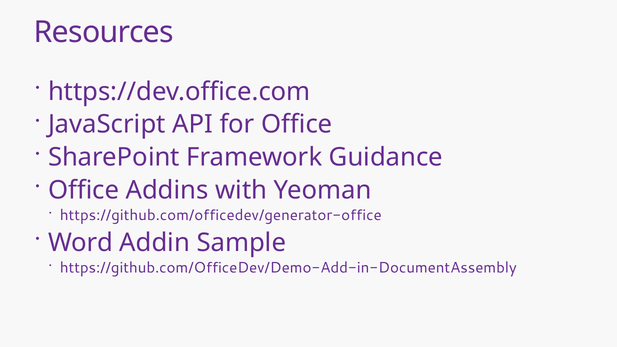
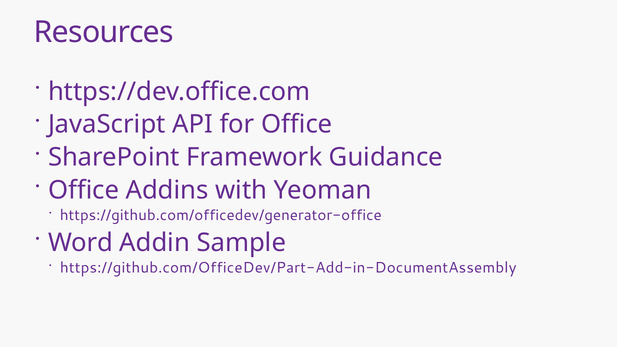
https://github.com/OfficeDev/Demo-Add-in-DocumentAssembly: https://github.com/OfficeDev/Demo-Add-in-DocumentAssembly -> https://github.com/OfficeDev/Part-Add-in-DocumentAssembly (288, 268)
